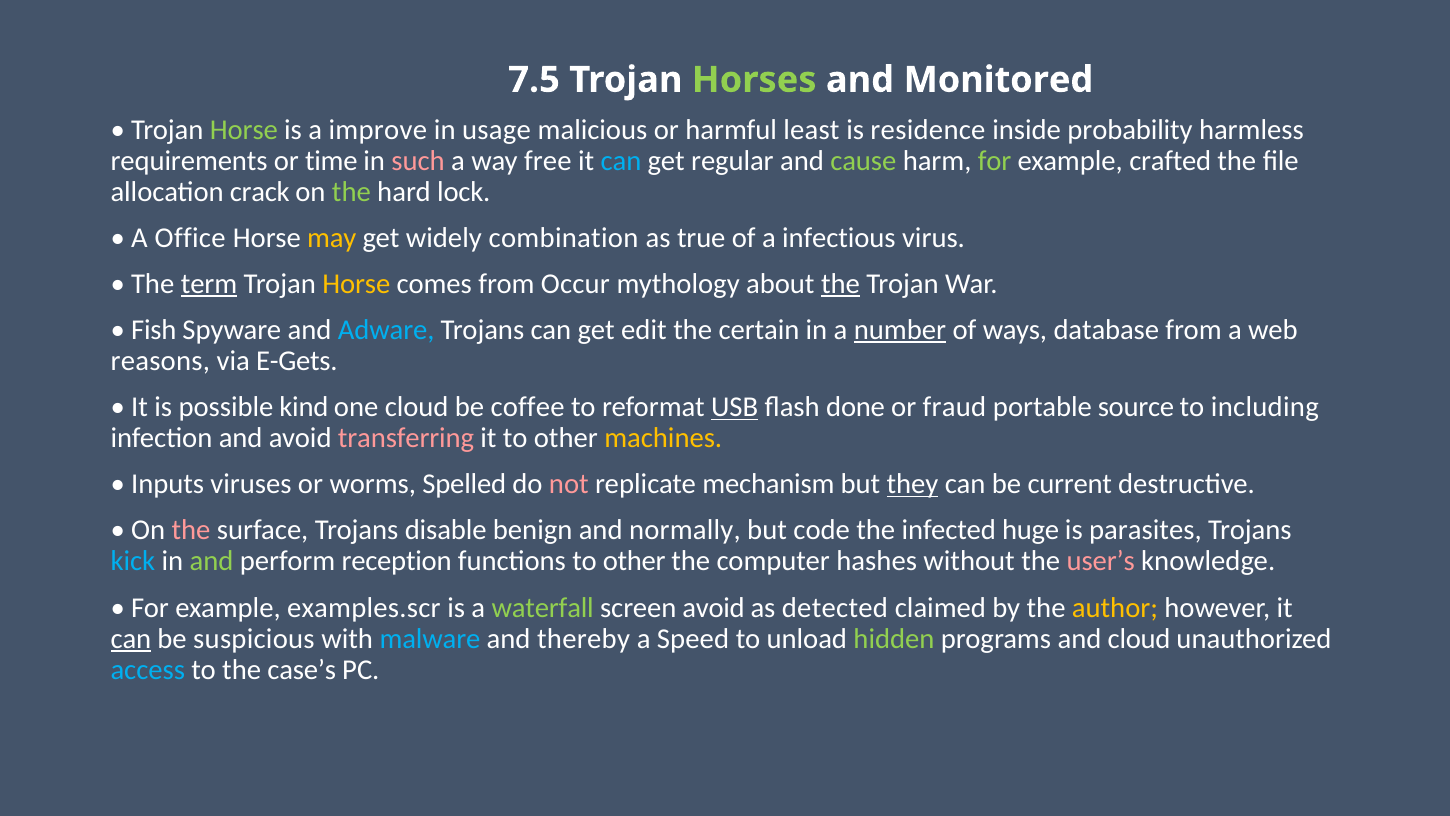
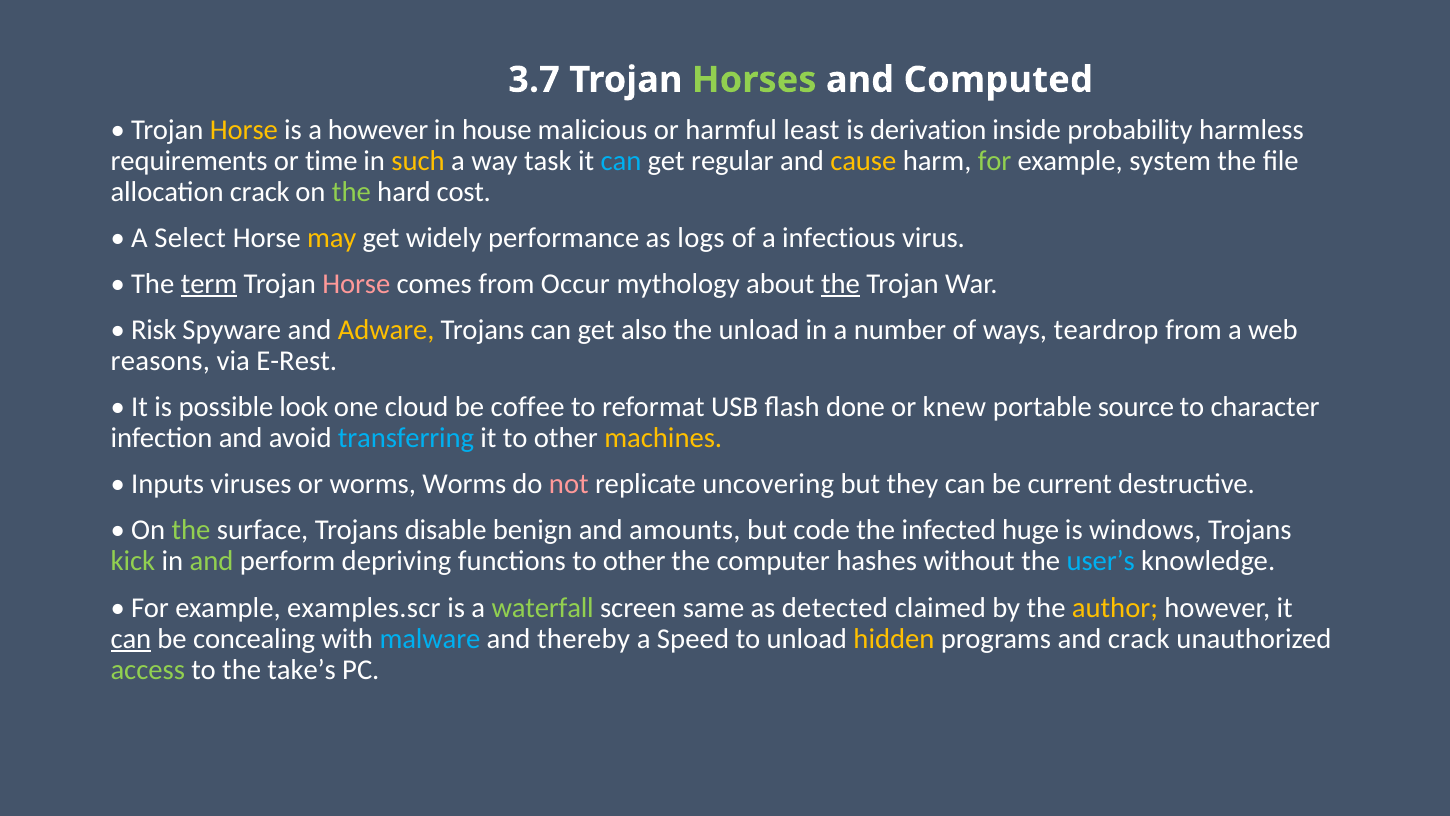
7.5: 7.5 -> 3.7 (534, 80)
Monitored: Monitored -> Computed (998, 80)
Horse colour: light green -> yellow (244, 130)
a improve: improve -> however (378, 130)
usage: usage -> house (497, 130)
residence: residence -> derivation (928, 130)
such colour: pink -> yellow (418, 161)
free: free -> task (548, 161)
cause colour: light green -> yellow (863, 161)
crafted: crafted -> system (1170, 161)
lock: lock -> cost (464, 192)
Office: Office -> Select (190, 238)
combination: combination -> performance (564, 238)
true: true -> logs (701, 238)
Horse colour: yellow -> pink (356, 284)
Fish: Fish -> Risk (154, 330)
Adware colour: light blue -> yellow (386, 330)
edit: edit -> also (644, 330)
the certain: certain -> unload (759, 330)
number underline: present -> none (900, 330)
database: database -> teardrop (1106, 330)
E-Gets: E-Gets -> E-Rest (297, 361)
kind: kind -> look (304, 407)
USB underline: present -> none (735, 407)
fraud: fraud -> knew (954, 407)
including: including -> character (1265, 407)
transferring colour: pink -> light blue (406, 438)
worms Spelled: Spelled -> Worms (464, 484)
mechanism: mechanism -> uncovering (768, 484)
they underline: present -> none (913, 484)
the colour: pink -> light green (191, 530)
normally: normally -> amounts (685, 530)
parasites: parasites -> windows (1145, 530)
kick colour: light blue -> light green (133, 561)
reception: reception -> depriving (396, 561)
user’s colour: pink -> light blue (1101, 561)
screen avoid: avoid -> same (714, 607)
suspicious: suspicious -> concealing (254, 638)
hidden colour: light green -> yellow (894, 638)
and cloud: cloud -> crack (1139, 638)
access colour: light blue -> light green (148, 669)
case’s: case’s -> take’s (302, 669)
